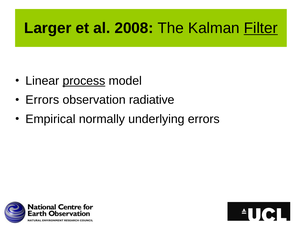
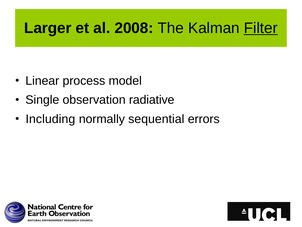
process underline: present -> none (84, 81)
Errors: Errors -> Single (42, 100)
Empirical: Empirical -> Including (50, 119)
underlying: underlying -> sequential (156, 119)
